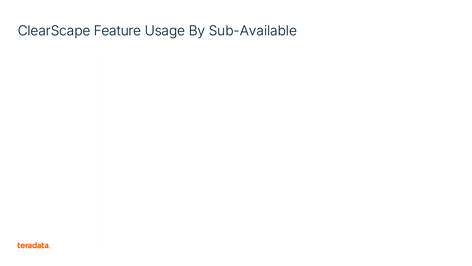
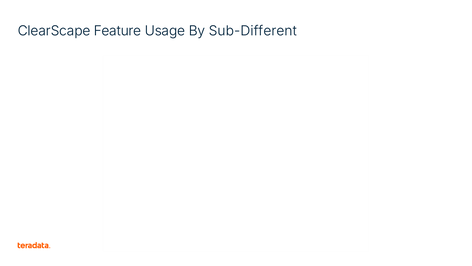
Sub-Available: Sub-Available -> Sub-Different (253, 31)
